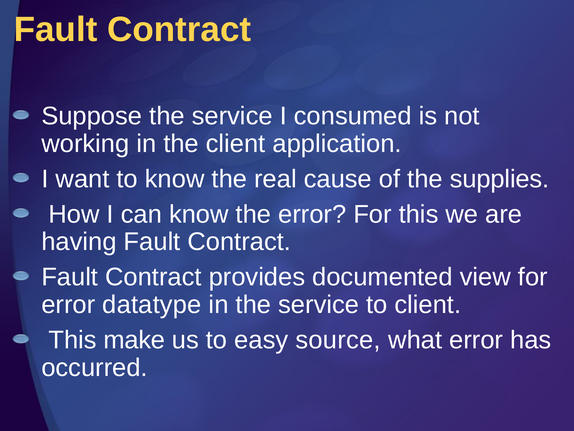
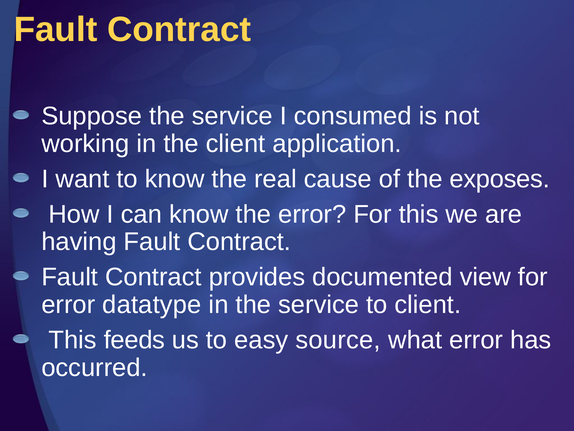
supplies: supplies -> exposes (500, 179)
make: make -> feeds (134, 340)
